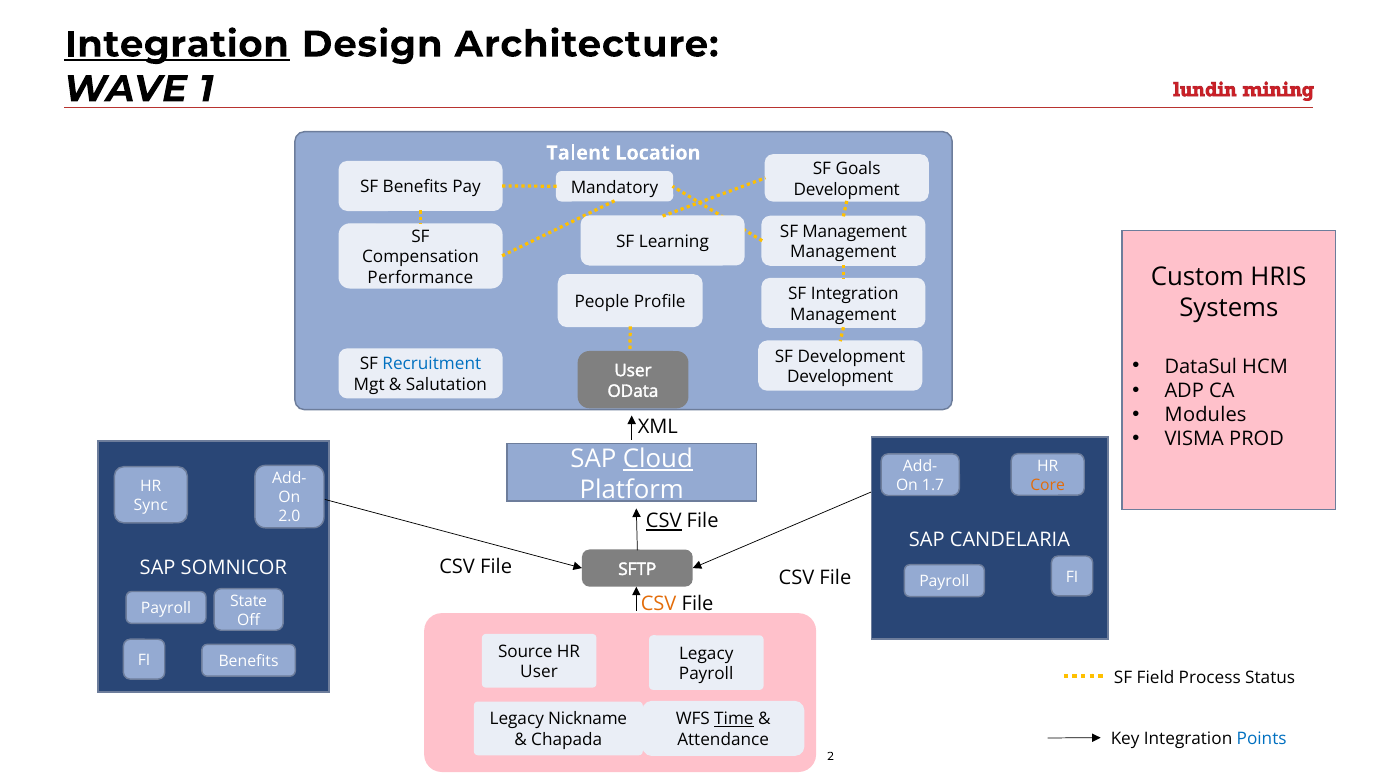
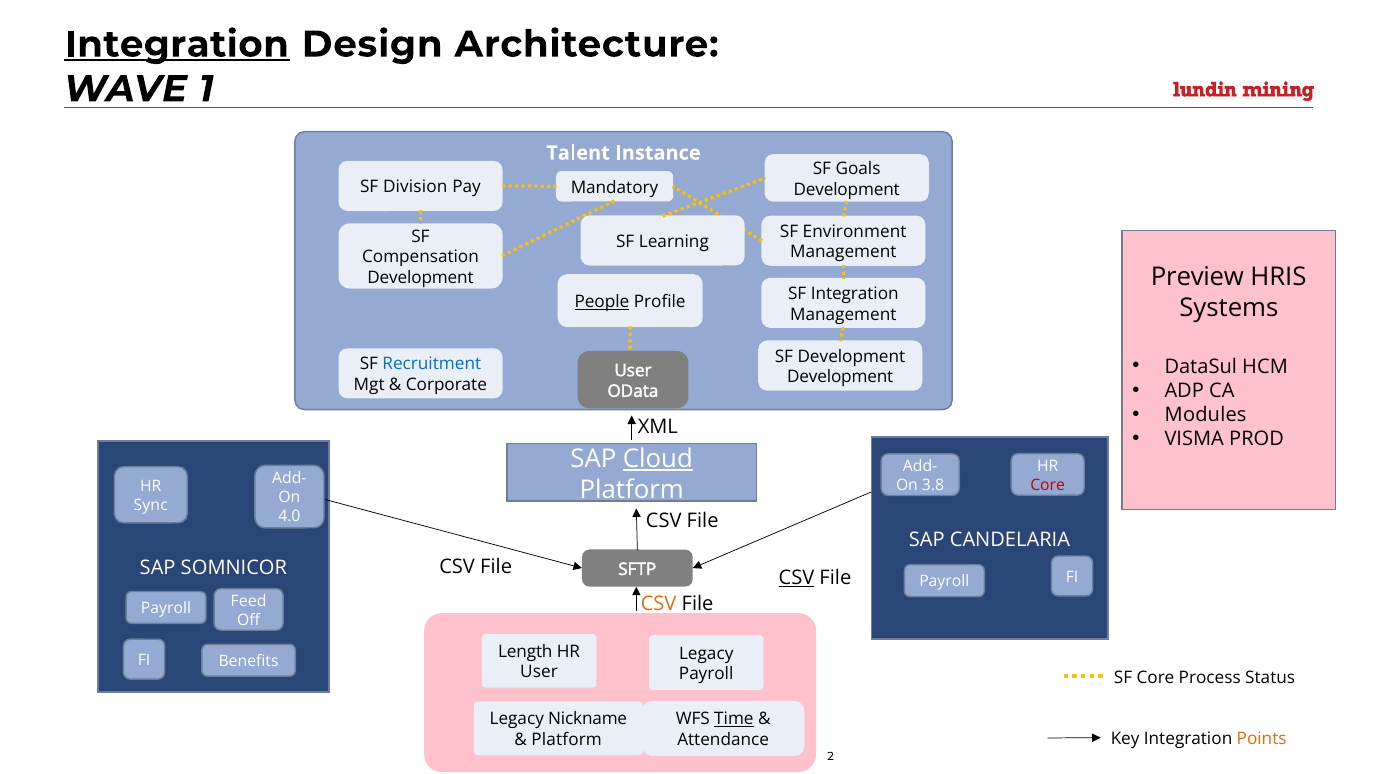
Location: Location -> Instance (658, 153)
SF Benefits: Benefits -> Division (415, 187)
SF Management: Management -> Environment (855, 232)
Custom: Custom -> Preview (1197, 278)
Performance: Performance -> Development (421, 278)
People underline: none -> present (602, 302)
Salutation: Salutation -> Corporate (446, 385)
Core colour: orange -> red (1048, 485)
1.7: 1.7 -> 3.8 (933, 486)
2.0: 2.0 -> 4.0 (289, 517)
CSV underline: present -> none (664, 522)
CSV underline: none -> present (796, 578)
State: State -> Feed (249, 601)
Source: Source -> Length (525, 652)
SF Field: Field -> Core (1156, 678)
Points colour: blue -> orange (1262, 739)
Chapada: Chapada -> Platform (567, 740)
